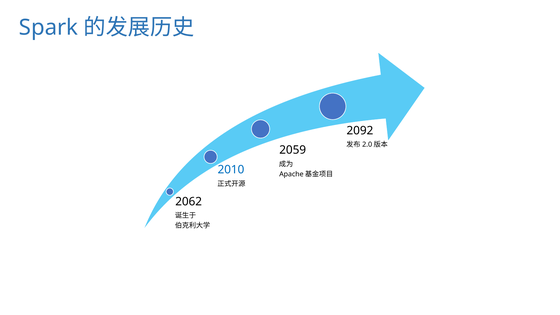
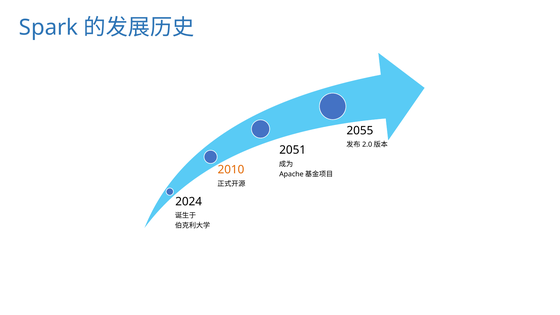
2092: 2092 -> 2055 (360, 130)
2059: 2059 -> 2051 (293, 150)
2010 colour: blue -> orange (231, 170)
2062: 2062 -> 2024 (189, 201)
